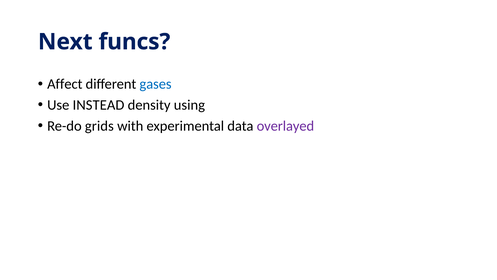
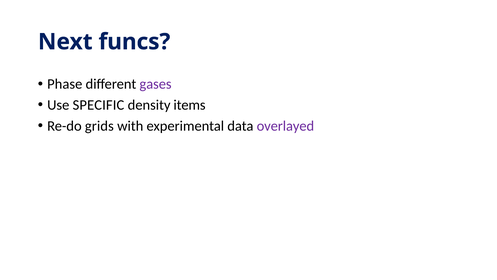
Affect: Affect -> Phase (65, 84)
gases colour: blue -> purple (156, 84)
INSTEAD: INSTEAD -> SPECIFIC (98, 105)
using: using -> items (190, 105)
